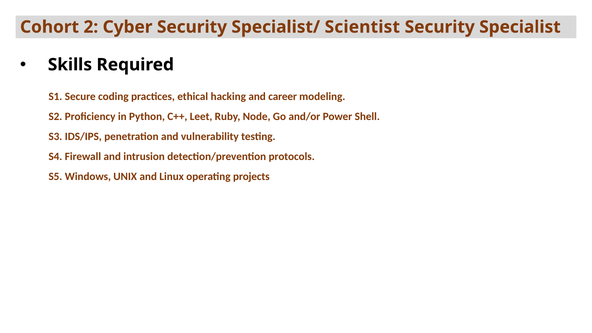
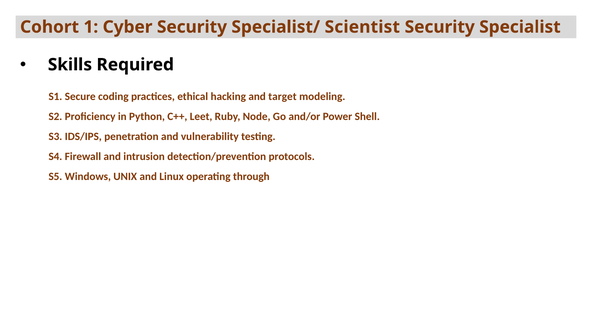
2: 2 -> 1 (91, 27)
career: career -> target (282, 96)
projects: projects -> through (251, 176)
